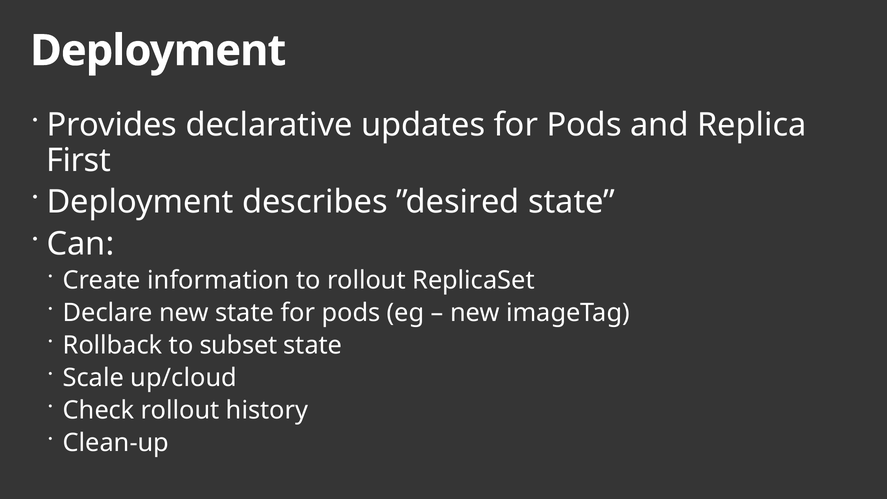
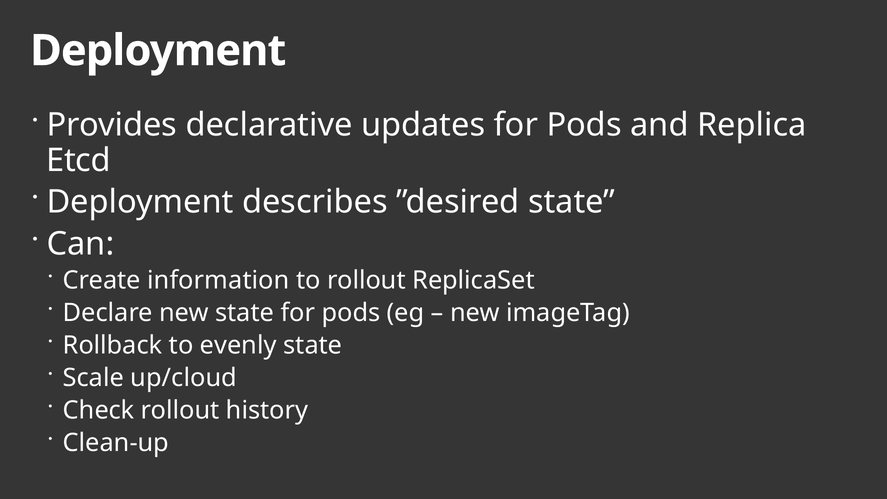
First: First -> Etcd (79, 160)
subset: subset -> evenly (238, 345)
